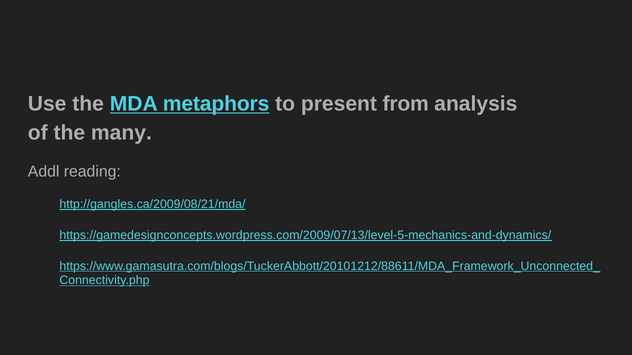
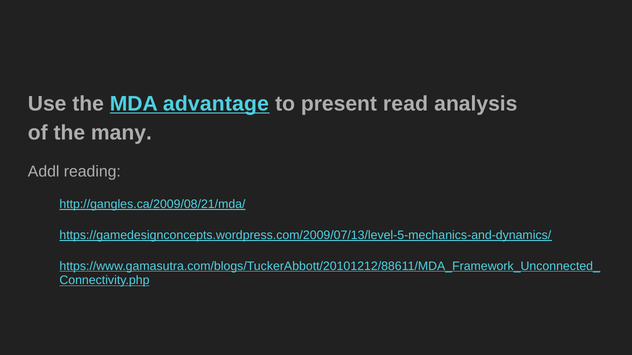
metaphors: metaphors -> advantage (216, 104)
from: from -> read (405, 104)
